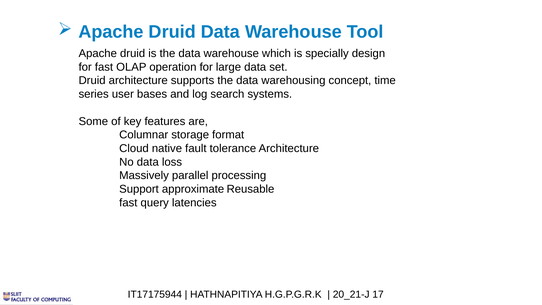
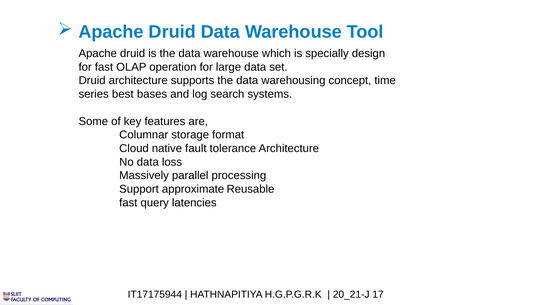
user: user -> best (123, 94)
